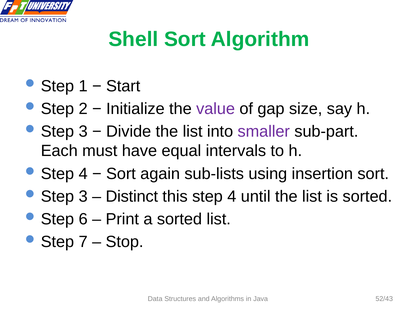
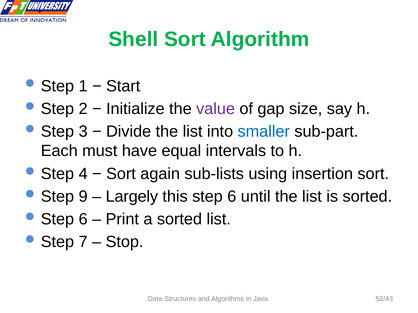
smaller colour: purple -> blue (264, 132)
3: 3 -> 9 (83, 197)
Distinct: Distinct -> Largely (132, 197)
step 4: 4 -> 6 (232, 197)
